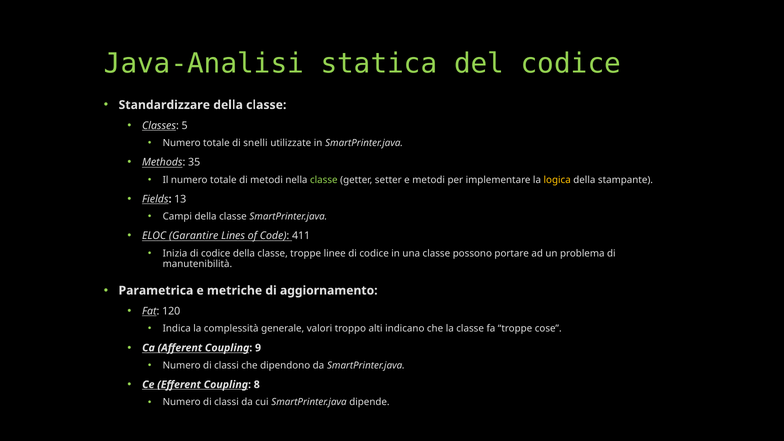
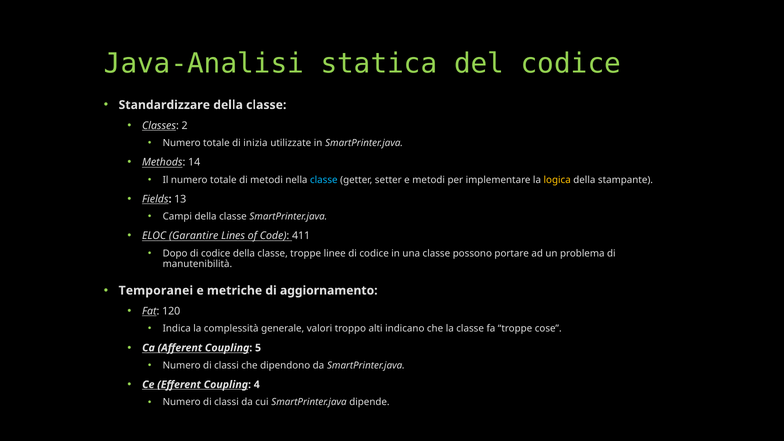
5: 5 -> 2 (185, 126)
snelli: snelli -> inizia (255, 143)
35: 35 -> 14 (194, 162)
classe colour: light green -> light blue (324, 180)
Inizia: Inizia -> Dopo (175, 253)
Parametrica: Parametrica -> Temporanei (156, 291)
9: 9 -> 5 (258, 348)
8: 8 -> 4 (257, 385)
